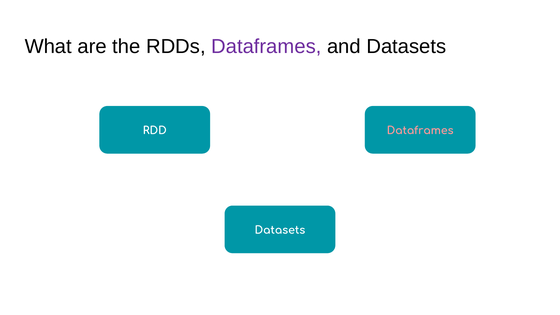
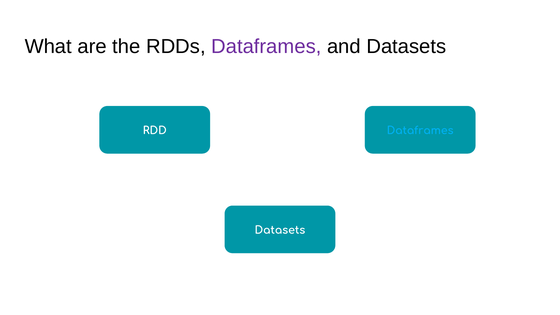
Dataframes colour: pink -> light blue (420, 131)
